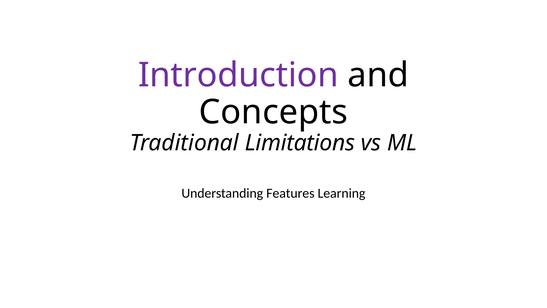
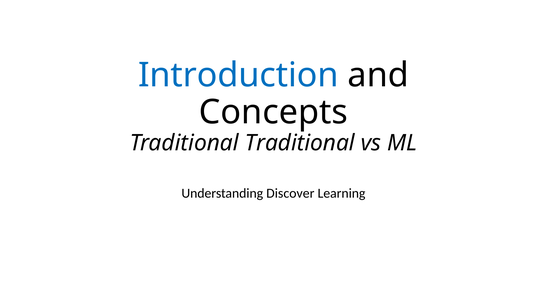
Introduction colour: purple -> blue (238, 75)
Traditional Limitations: Limitations -> Traditional (300, 143)
Features: Features -> Discover (290, 193)
